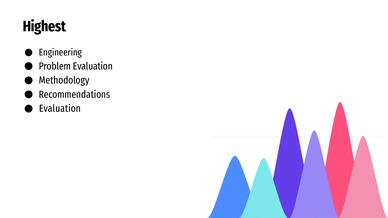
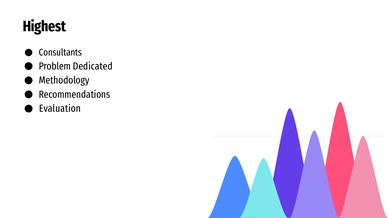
Engineering: Engineering -> Consultants (60, 53)
Problem Evaluation: Evaluation -> Dedicated (93, 66)
